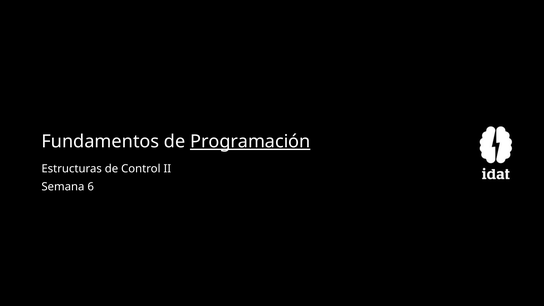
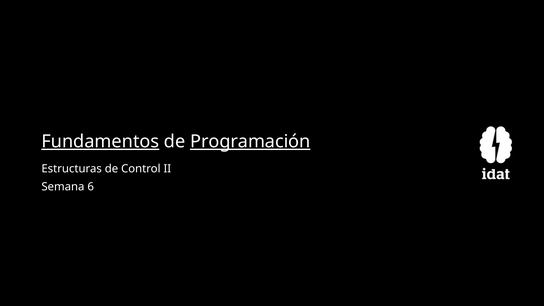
Fundamentos underline: none -> present (100, 142)
